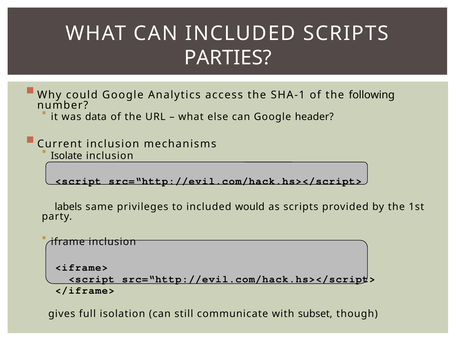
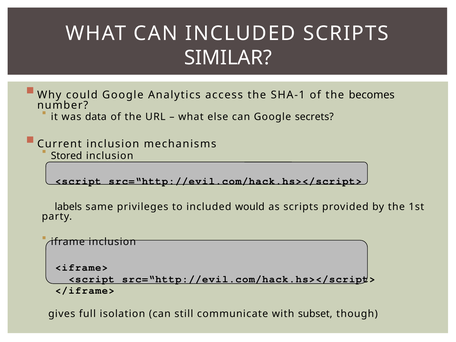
PARTIES: PARTIES -> SIMILAR (228, 58)
following: following -> becomes (372, 95)
header: header -> secrets (314, 117)
Isolate: Isolate -> Stored (67, 156)
